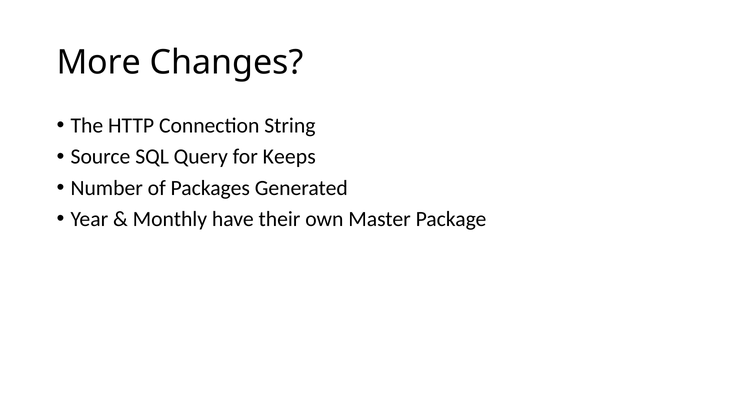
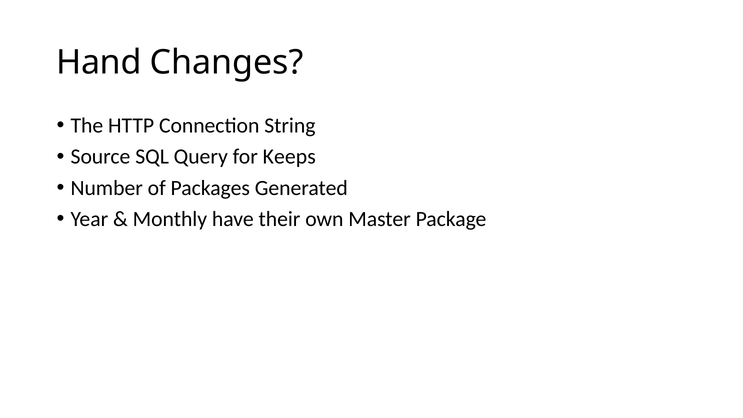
More: More -> Hand (99, 62)
